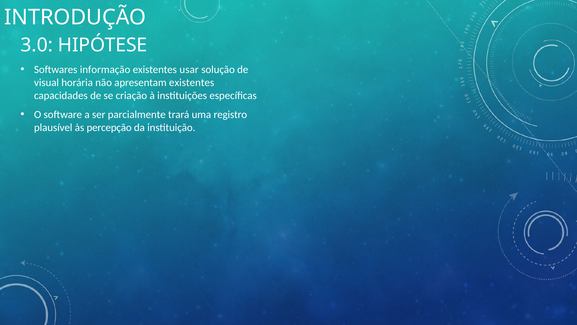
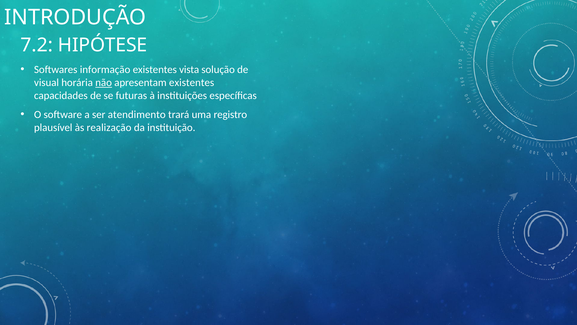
3.0: 3.0 -> 7.2 (37, 45)
usar: usar -> vista (189, 70)
não underline: none -> present (104, 83)
criação: criação -> futuras (131, 96)
parcialmente: parcialmente -> atendimento (137, 114)
percepção: percepção -> realização (109, 127)
